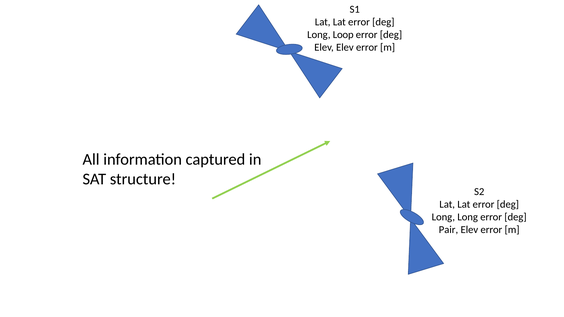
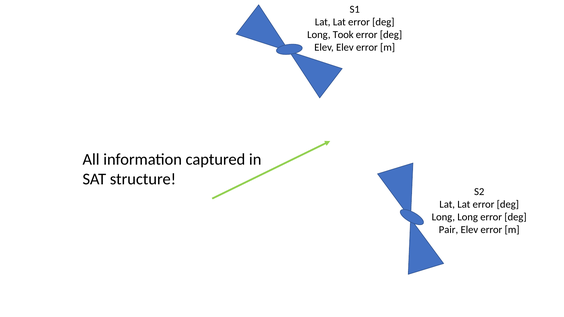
Loop: Loop -> Took (343, 35)
